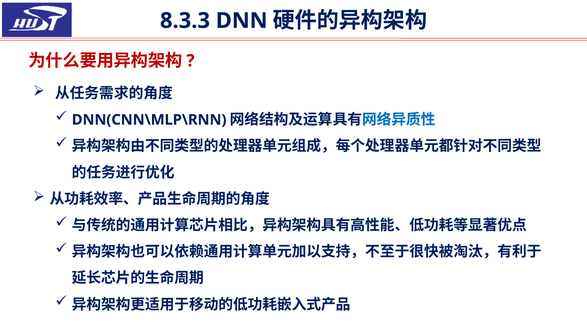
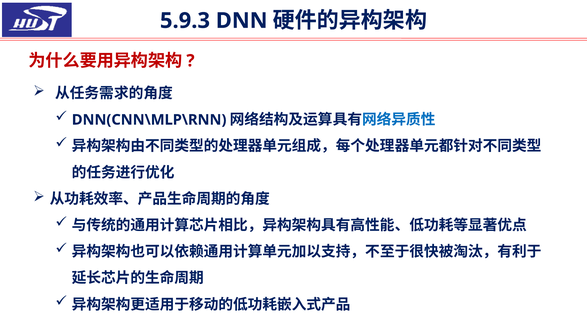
8.3.3: 8.3.3 -> 5.9.3 (185, 21)
